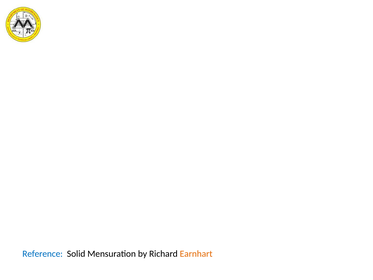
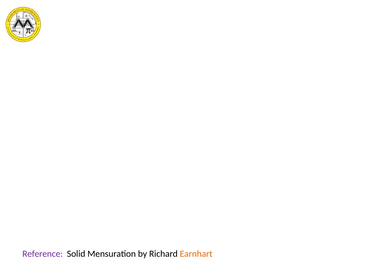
Reference colour: blue -> purple (43, 254)
